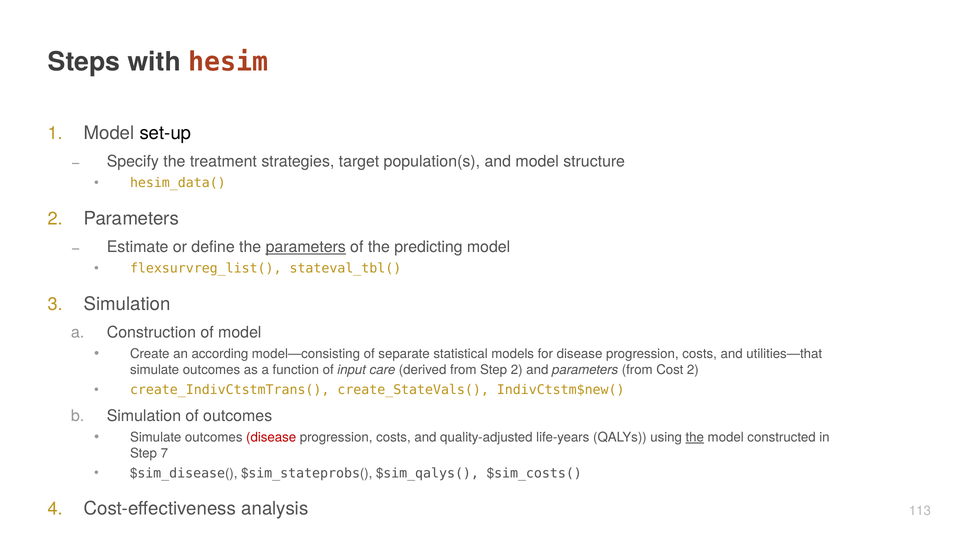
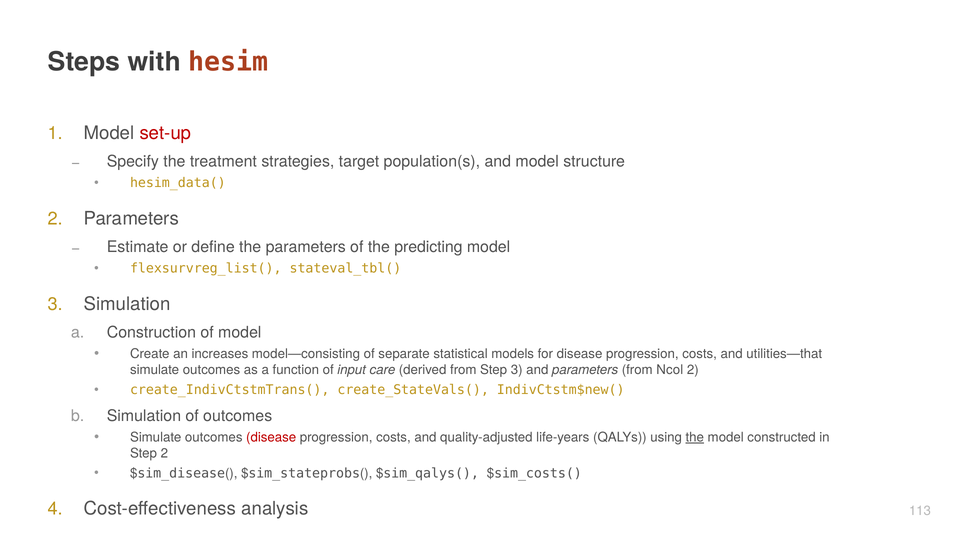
set-up colour: black -> red (165, 133)
parameters underline: present -> none (306, 247)
according: according -> increases (220, 354)
Step 2: 2 -> 3 (517, 370)
Cost: Cost -> Ncol (670, 370)
Step 7: 7 -> 2 (164, 453)
